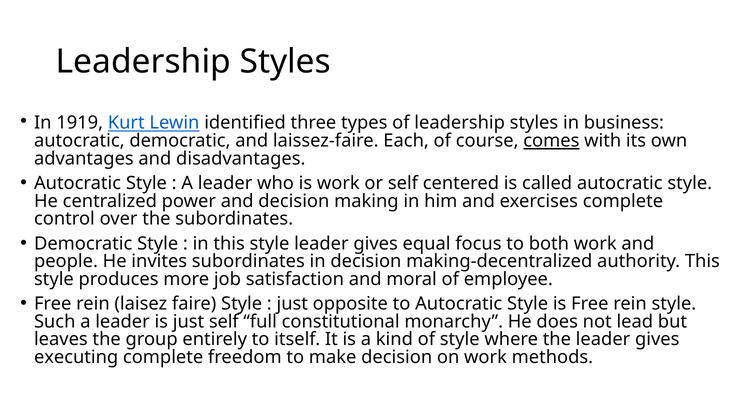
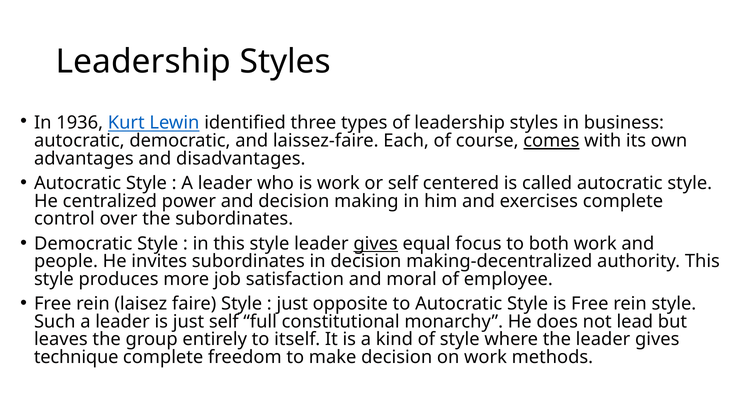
1919: 1919 -> 1936 (80, 123)
gives underline: none -> present (376, 244)
executing: executing -> technique (76, 357)
